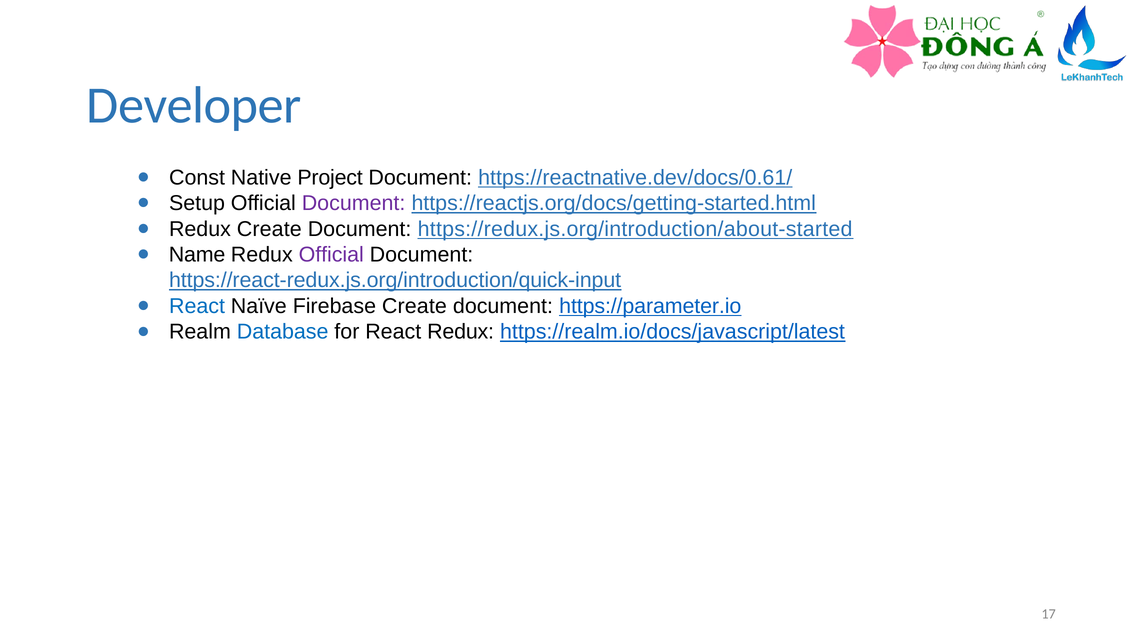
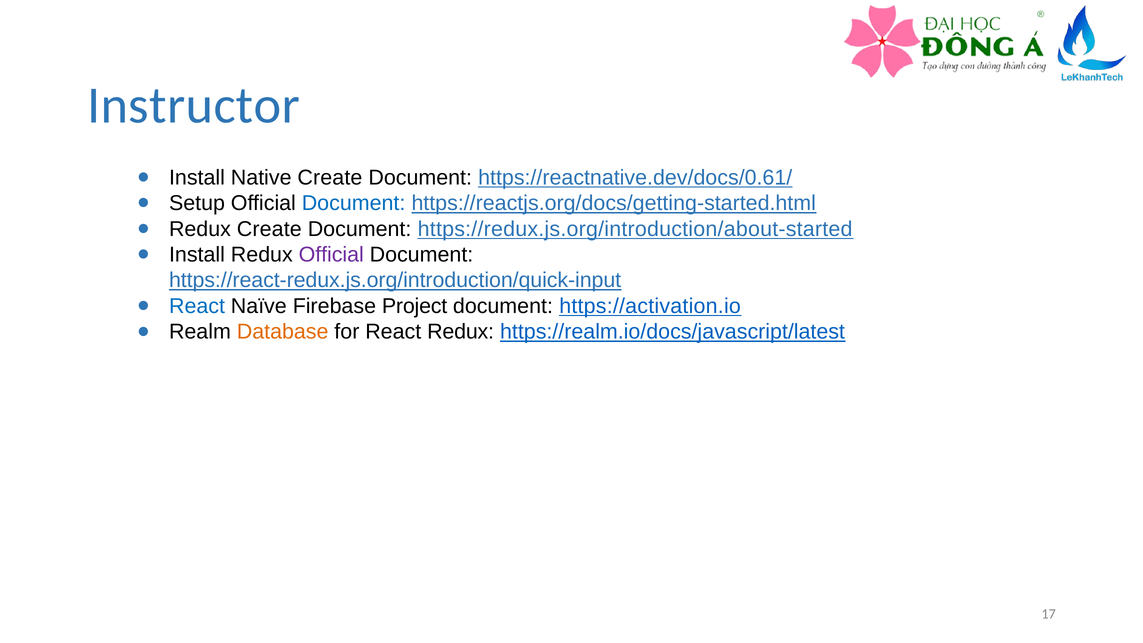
Developer: Developer -> Instructor (194, 106)
Const: Const -> Install (197, 177)
Native Project: Project -> Create (330, 177)
Document colour: purple -> blue (354, 203)
Name: Name -> Install (197, 255)
Firebase Create: Create -> Project (415, 306)
https://parameter.io: https://parameter.io -> https://activation.io (650, 306)
Database colour: blue -> orange (283, 332)
